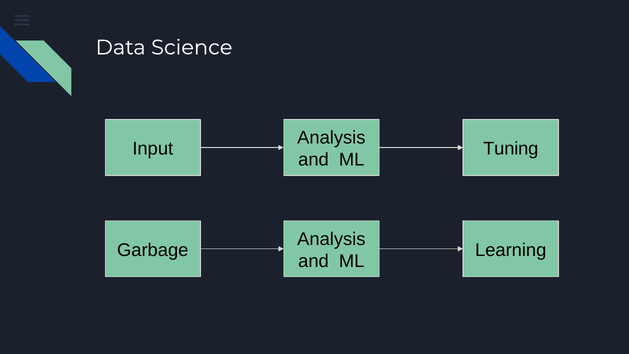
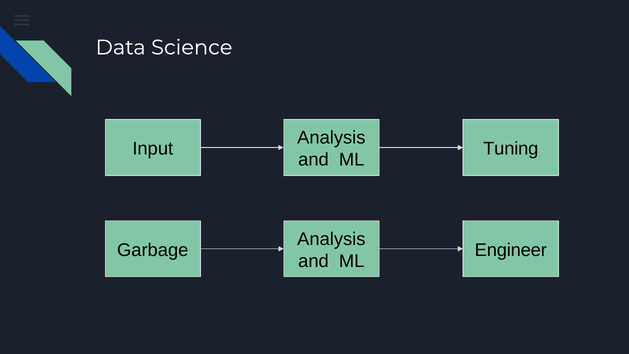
Learning: Learning -> Engineer (511, 250)
